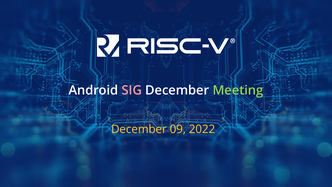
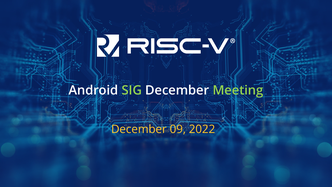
SIG colour: pink -> light green (132, 90)
